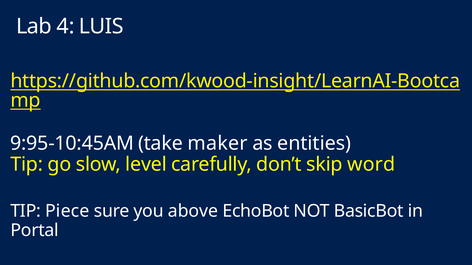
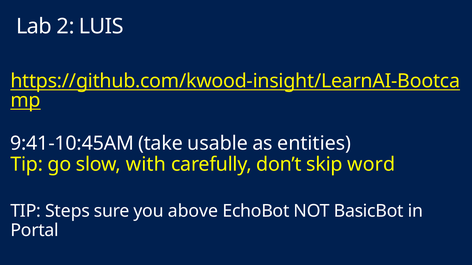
4: 4 -> 2 (66, 26)
9:95-10:45AM: 9:95-10:45AM -> 9:41-10:45AM (72, 144)
maker: maker -> usable (218, 144)
level: level -> with (146, 165)
Piece: Piece -> Steps (67, 212)
